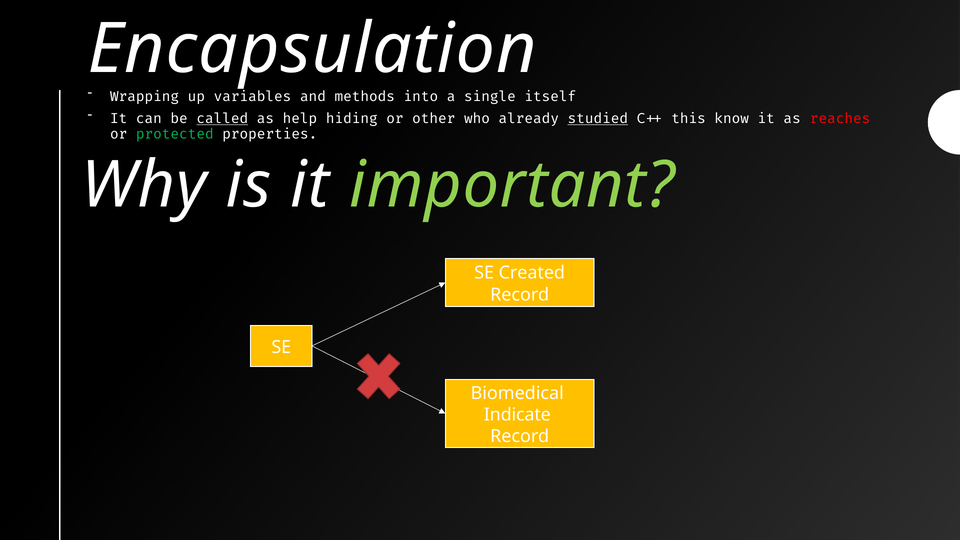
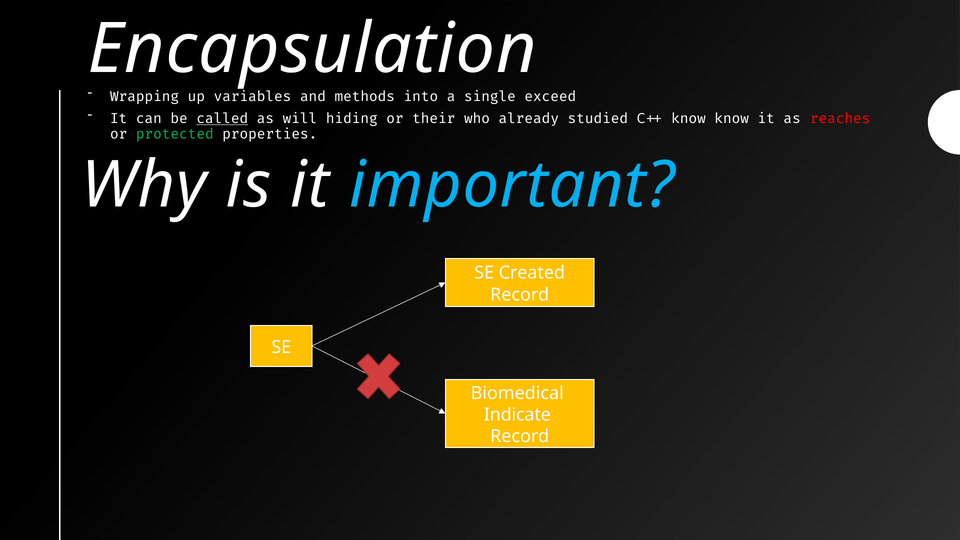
itself: itself -> exceed (550, 96)
help: help -> will (300, 119)
other: other -> their (434, 119)
studied underline: present -> none (598, 119)
C++ this: this -> know (689, 119)
important colour: light green -> light blue (512, 185)
